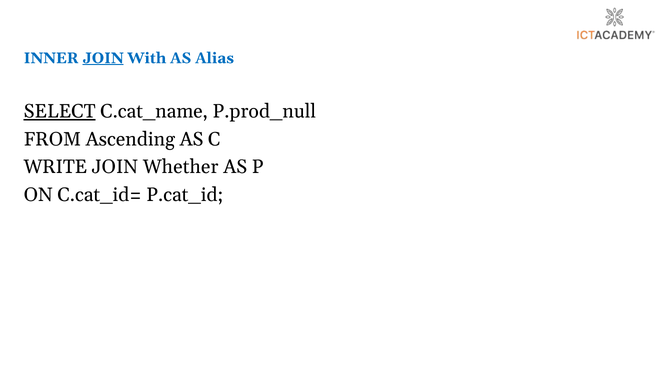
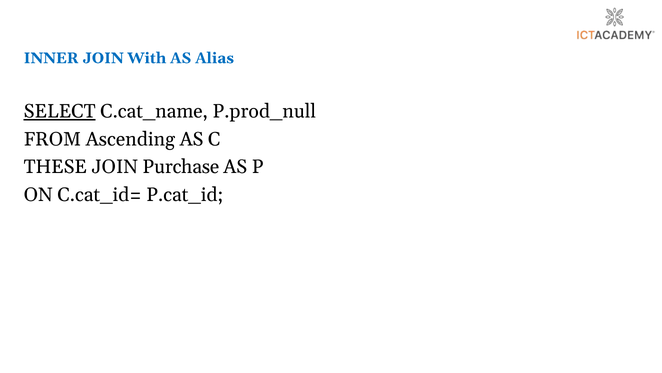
JOIN underline: present -> none (103, 58)
WRITE: WRITE -> THESE (55, 167)
Whether: Whether -> Purchase (181, 167)
